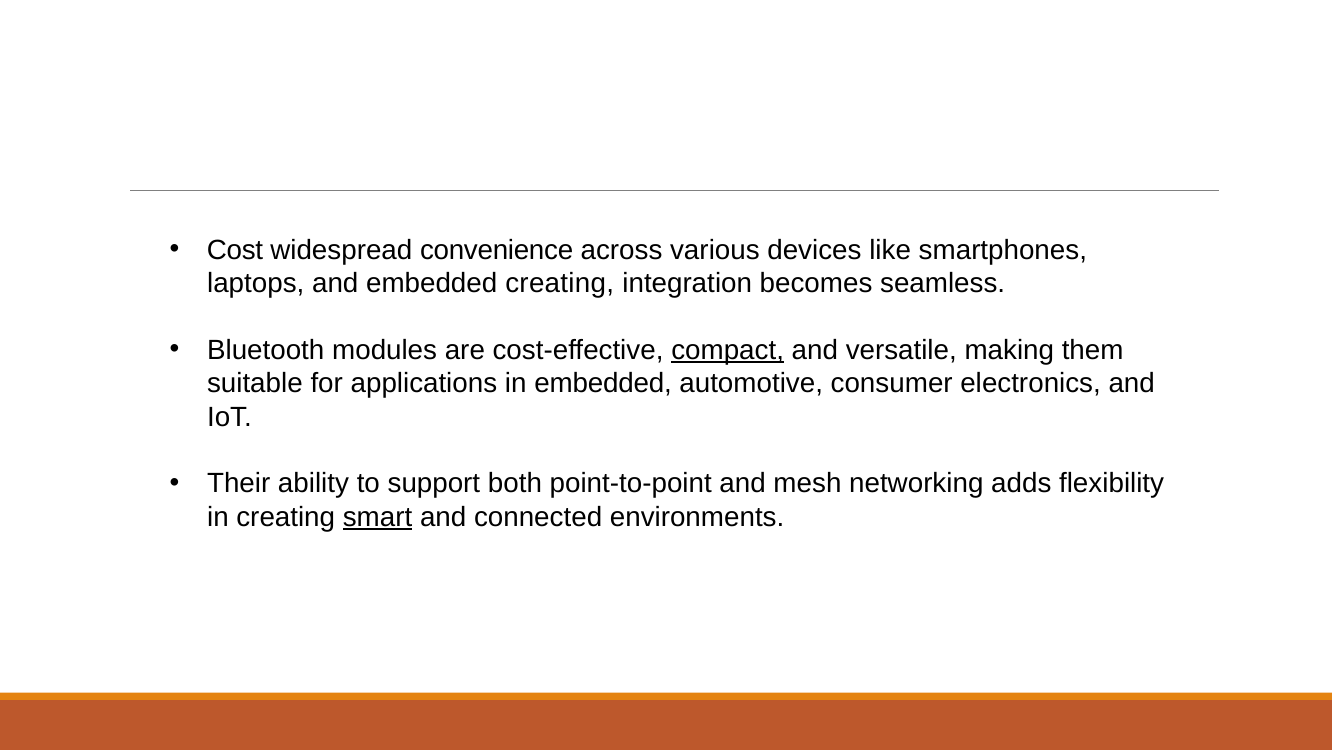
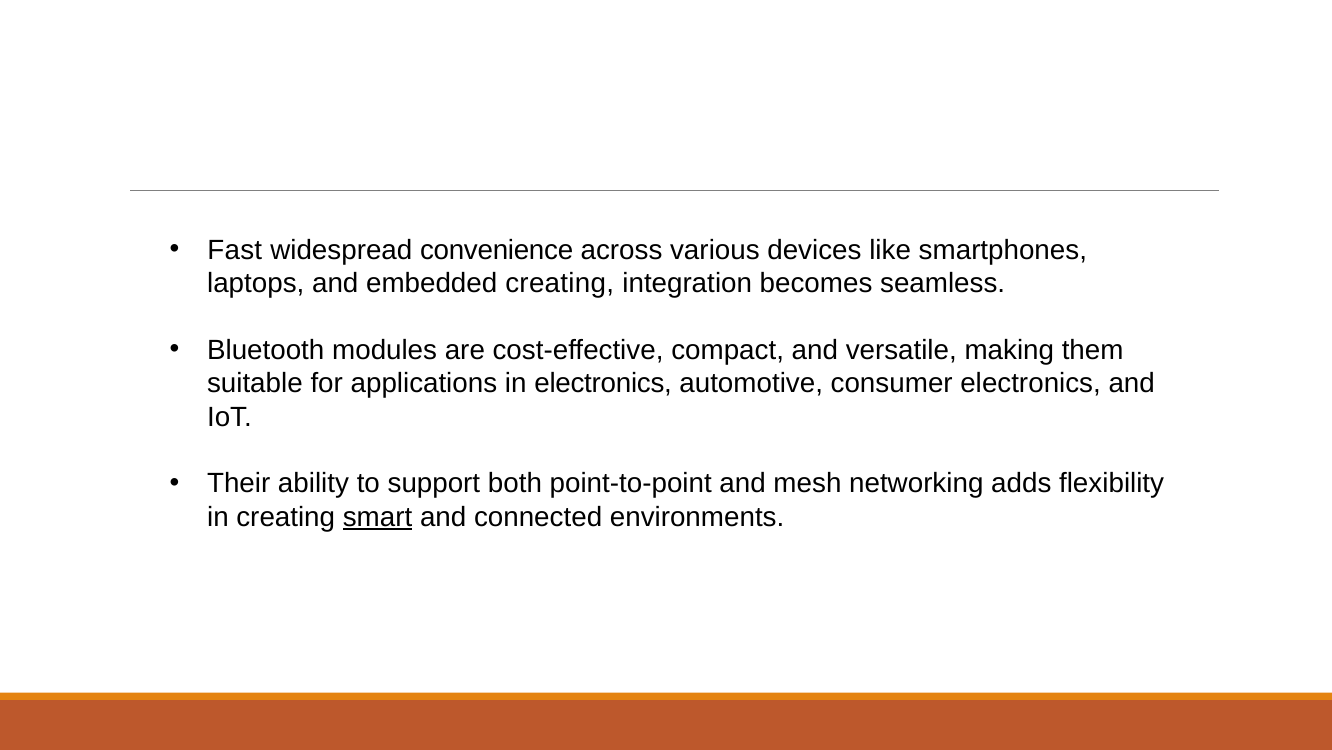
Cost: Cost -> Fast (235, 250)
compact underline: present -> none (728, 350)
in embedded: embedded -> electronics (603, 383)
